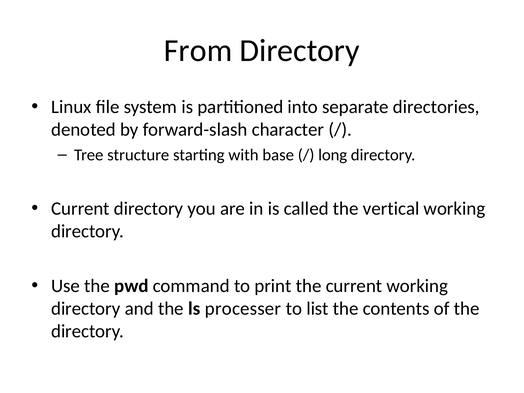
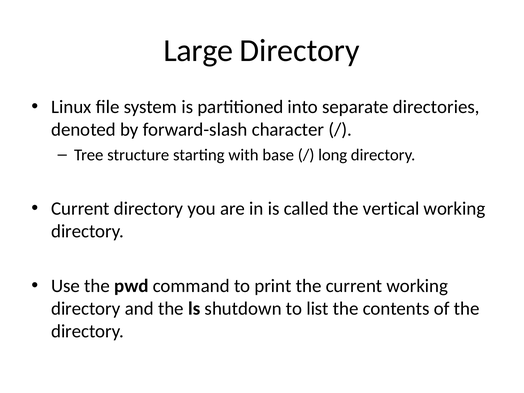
From: From -> Large (198, 51)
processer: processer -> shutdown (243, 309)
